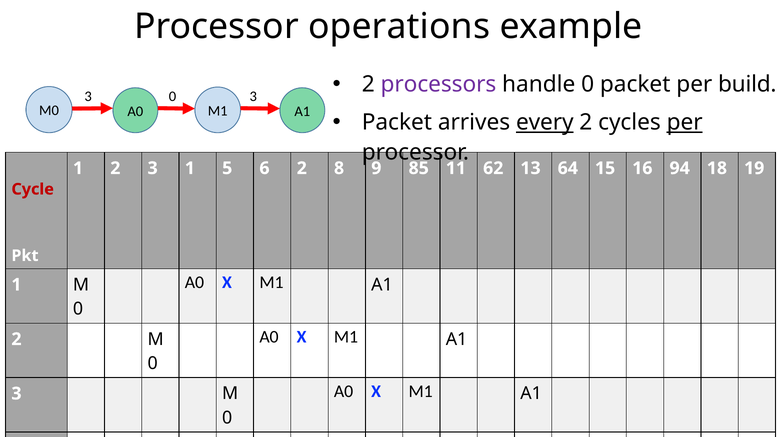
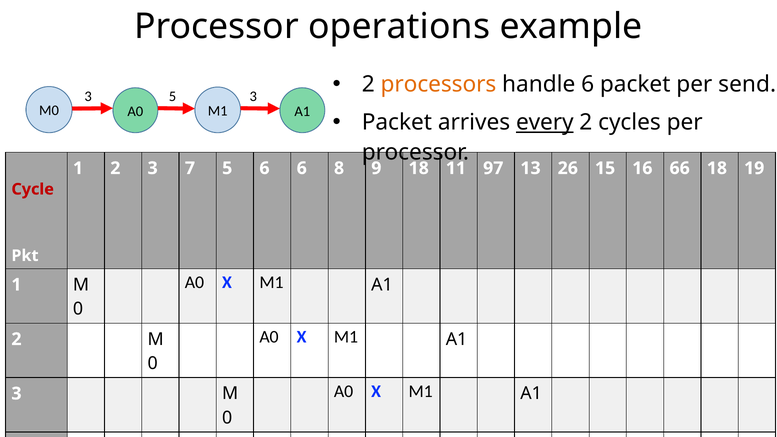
processors colour: purple -> orange (438, 85)
handle 0: 0 -> 6 (588, 85)
build: build -> send (747, 85)
3 0: 0 -> 5 (173, 97)
per underline: present -> none (685, 123)
3 1: 1 -> 7 (190, 168)
6 2: 2 -> 6 (302, 168)
9 85: 85 -> 18 (419, 168)
62: 62 -> 97 (493, 168)
64: 64 -> 26 (568, 168)
94: 94 -> 66 (680, 168)
